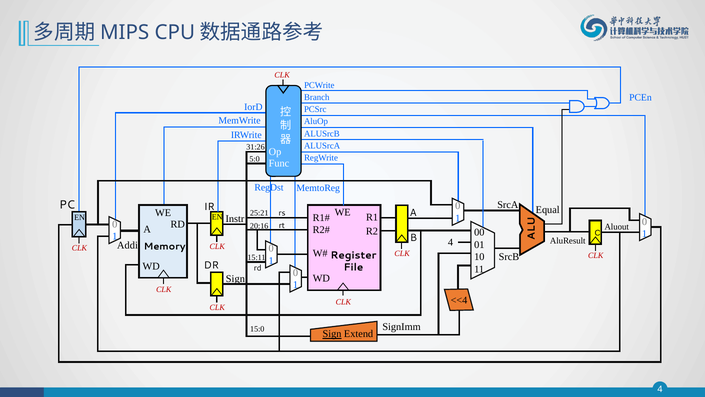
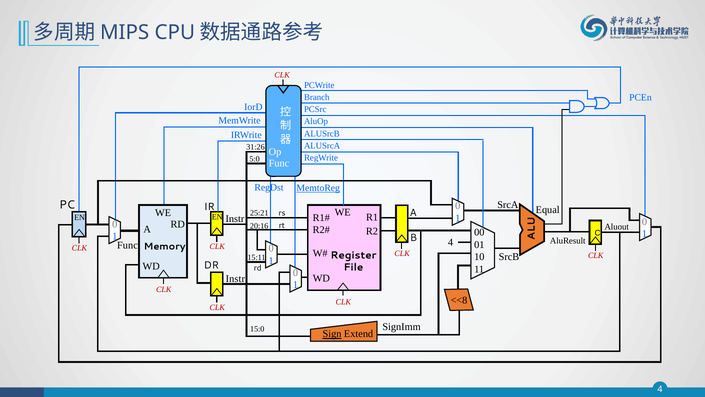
MemtoReg underline: none -> present (318, 188)
Addi: Addi -> Func (127, 245)
Sign: Sign -> Instr (235, 279)
<<4: <<4 -> <<8 (459, 300)
